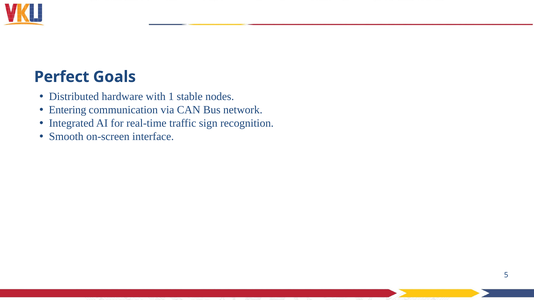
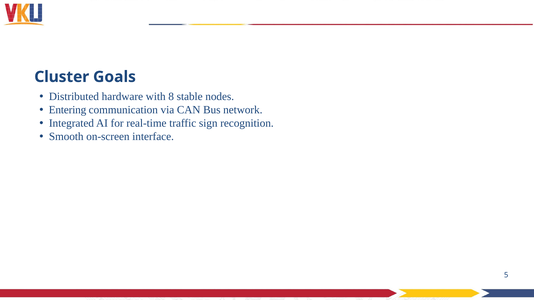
Perfect: Perfect -> Cluster (62, 77)
1: 1 -> 8 (171, 97)
